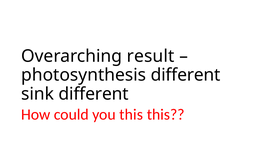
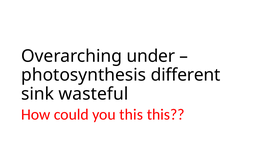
result: result -> under (151, 56)
sink different: different -> wasteful (94, 94)
